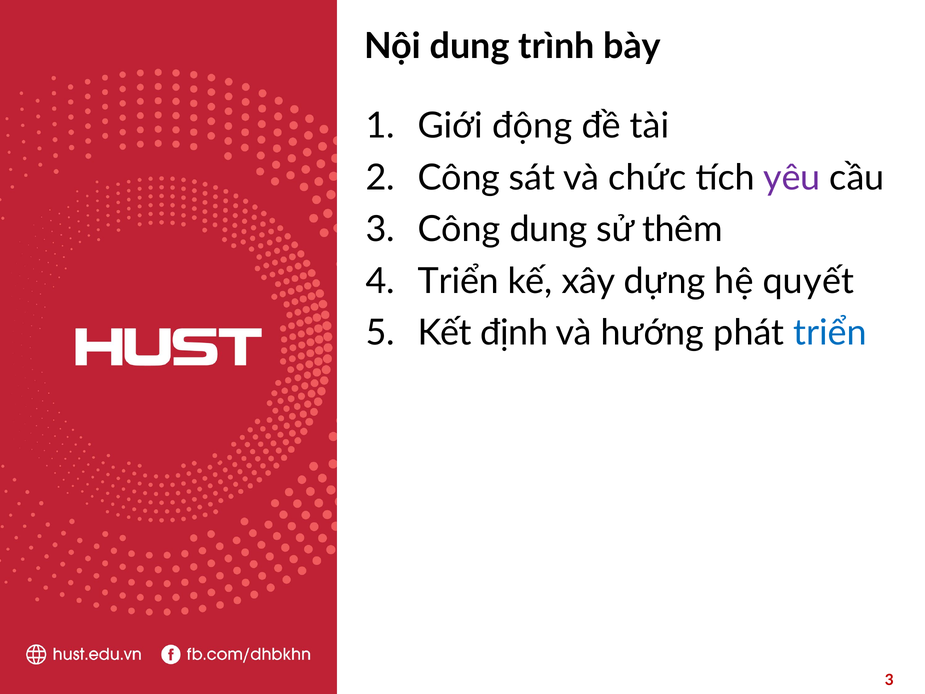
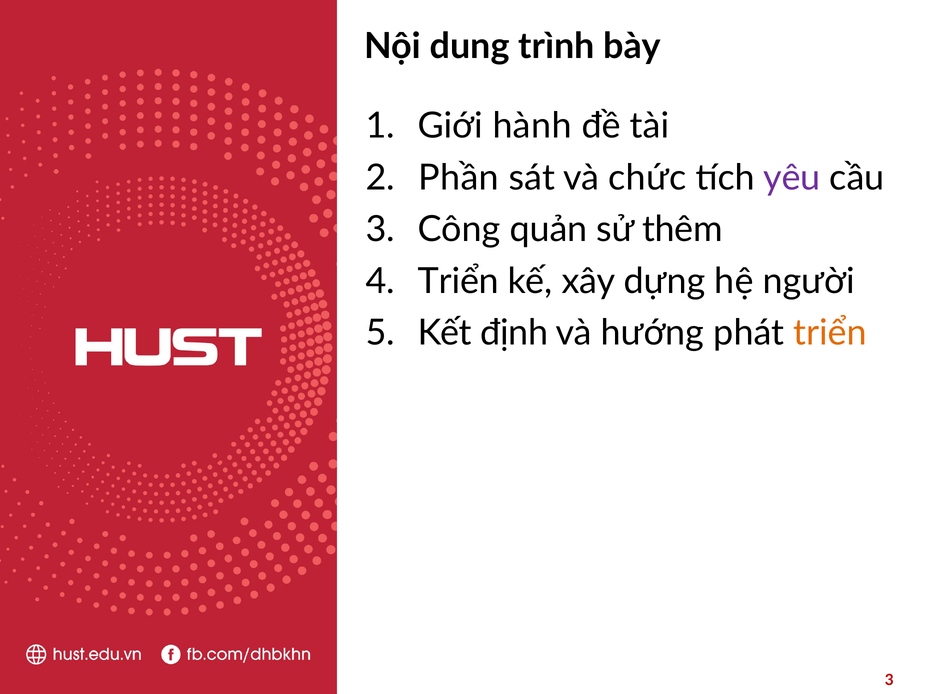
động: động -> hành (532, 126)
Công: Công -> Phần (459, 178)
Công dung: dung -> quản (548, 230)
quyết: quyết -> người (809, 281)
triển colour: blue -> orange (830, 333)
